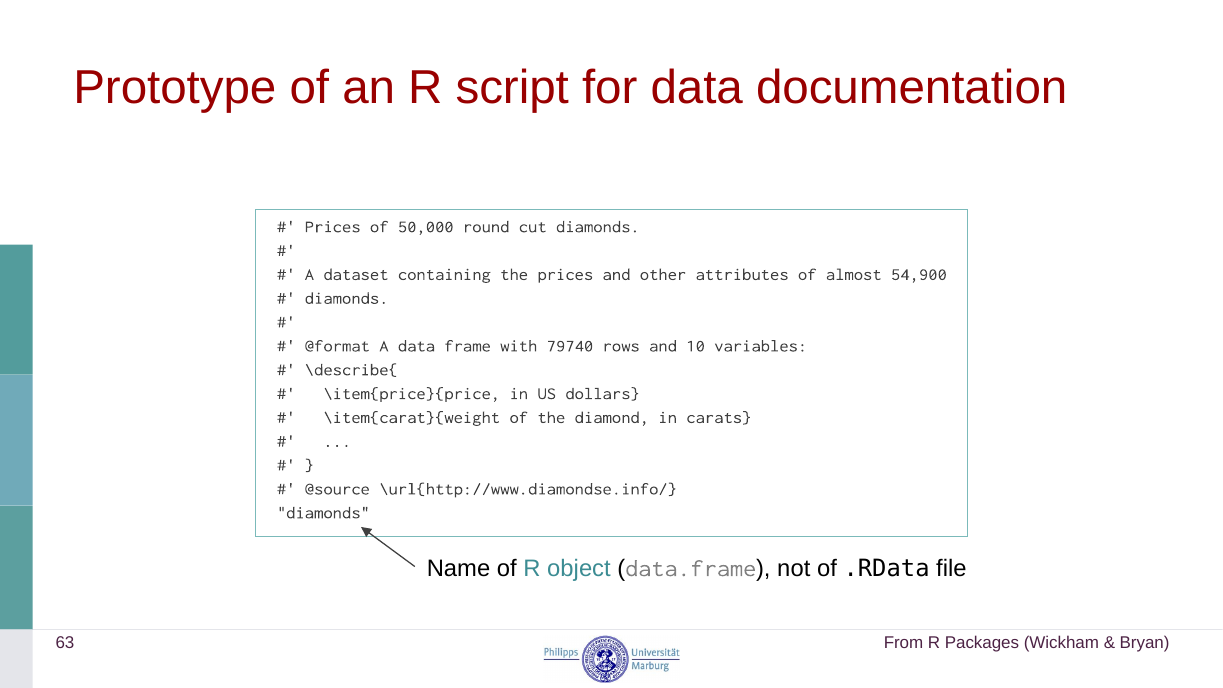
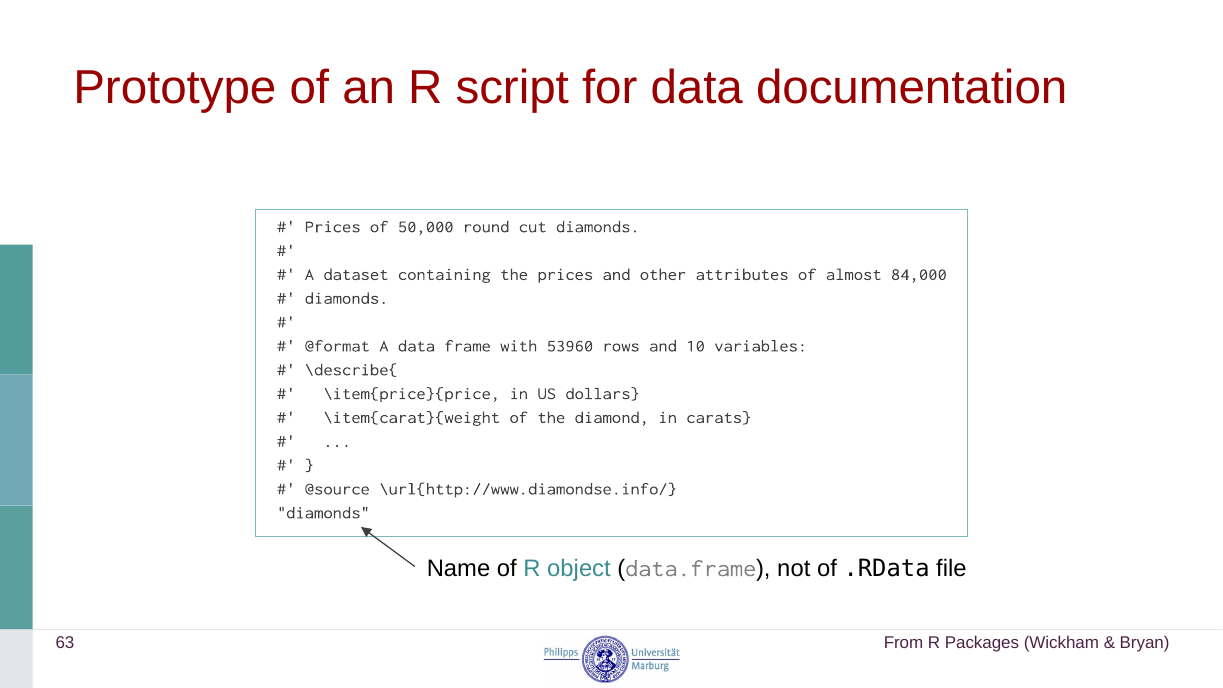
54,900: 54,900 -> 84,000 (919, 274)
79740: 79740 -> 53960 (570, 346)
